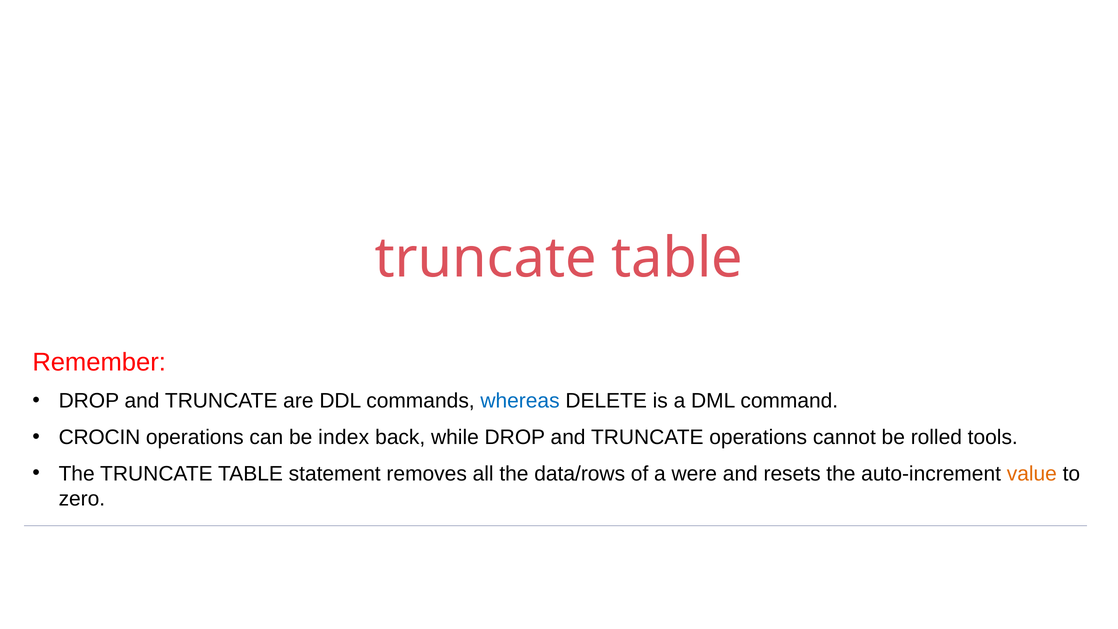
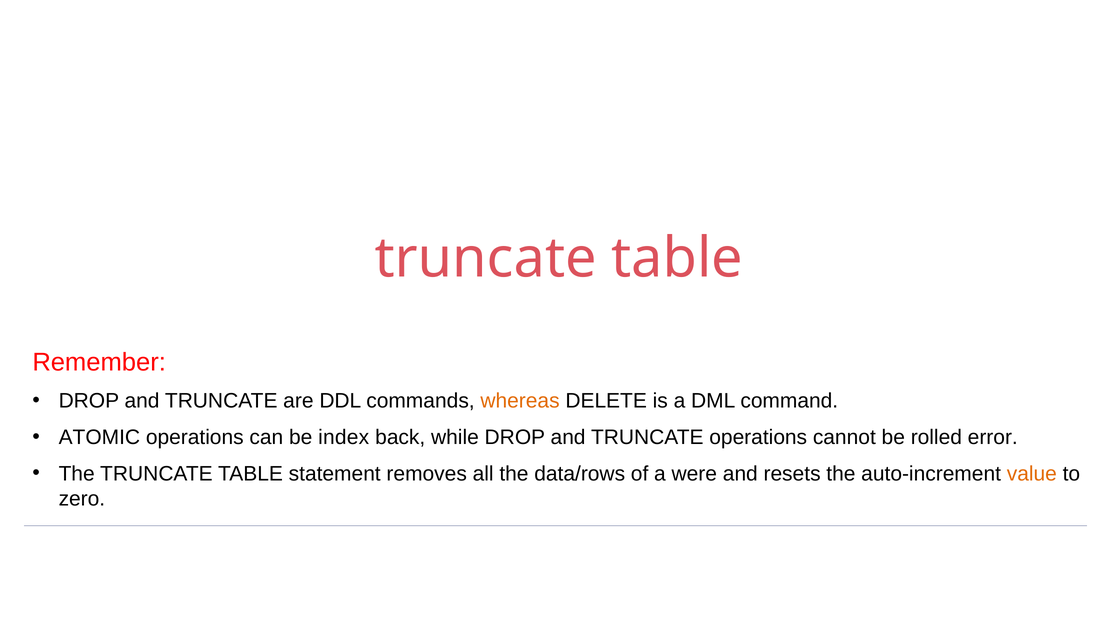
whereas colour: blue -> orange (520, 401)
CROCIN: CROCIN -> ATOMIC (99, 437)
tools: tools -> error (993, 437)
